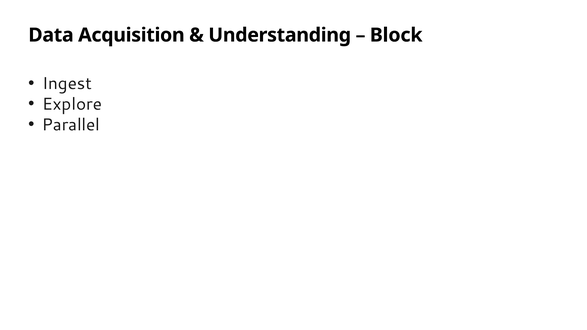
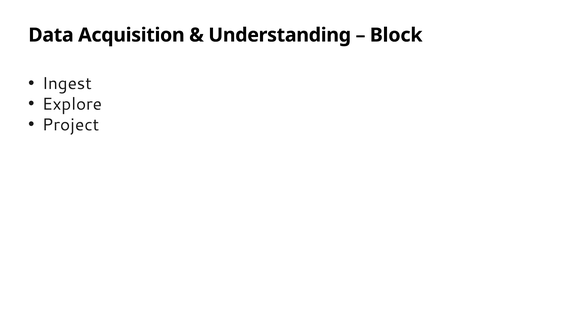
Parallel: Parallel -> Project (71, 125)
